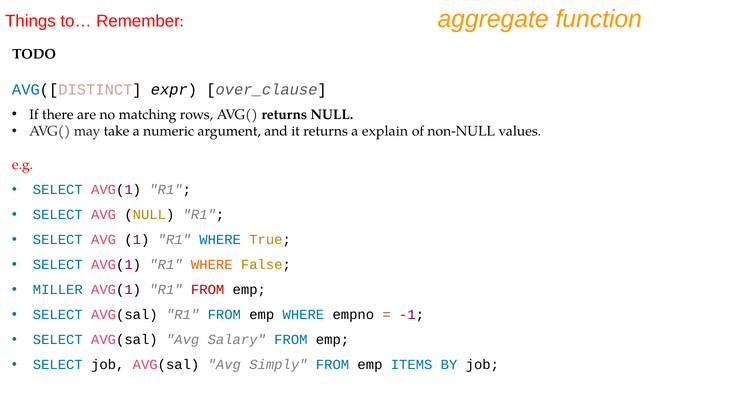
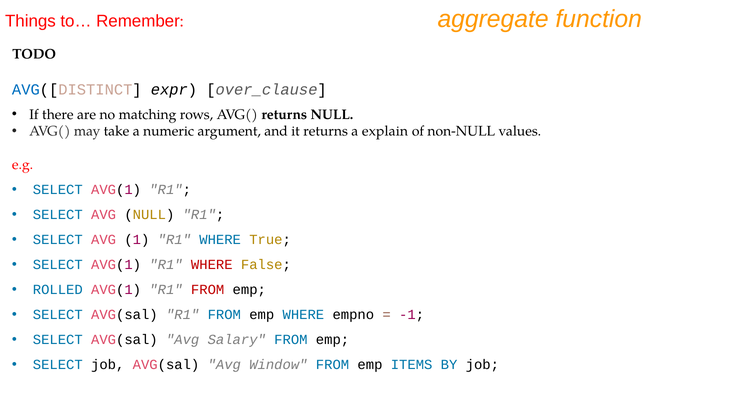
WHERE colour: orange -> red (212, 264)
MILLER: MILLER -> ROLLED (58, 289)
Simply: Simply -> Window (278, 364)
